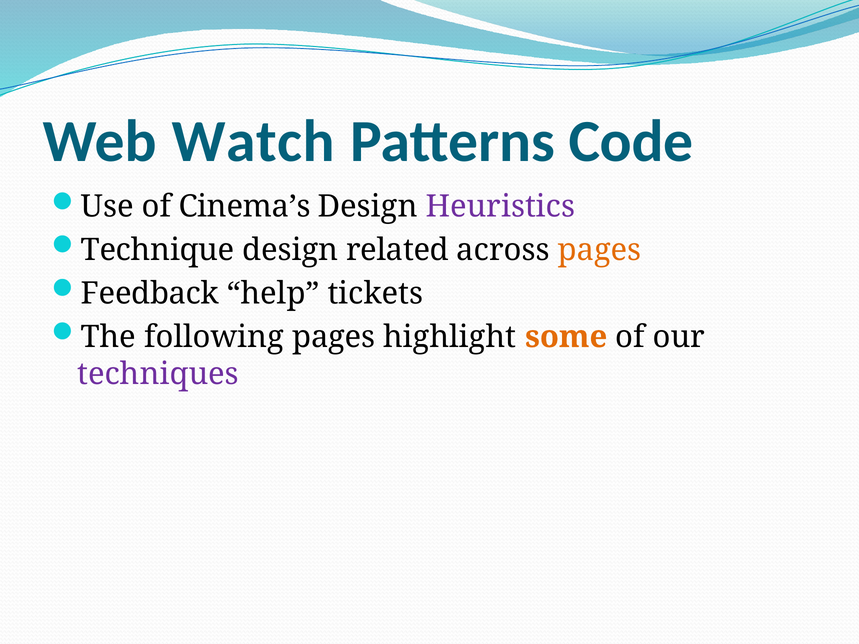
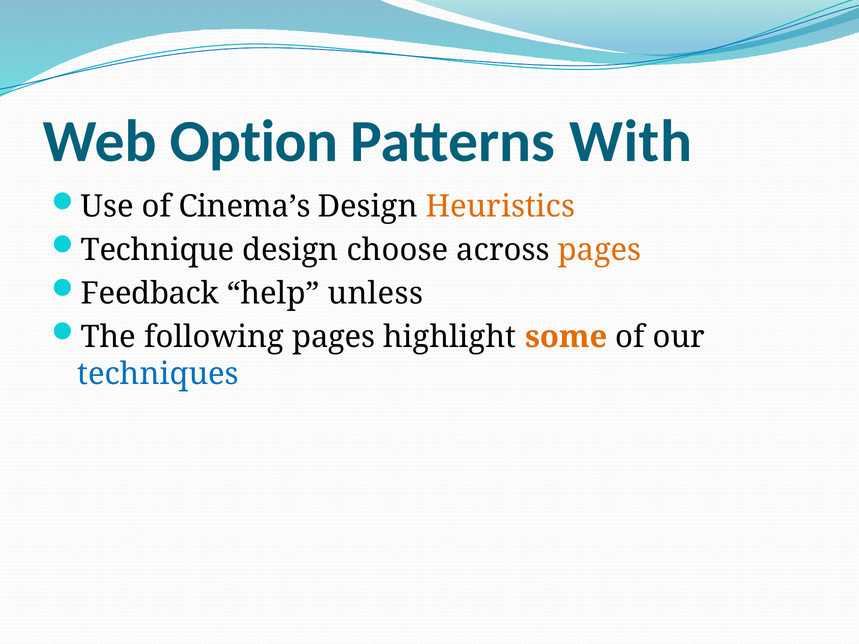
Watch: Watch -> Option (254, 142)
Code: Code -> With (631, 142)
Heuristics colour: purple -> orange (500, 207)
related: related -> choose (397, 250)
tickets: tickets -> unless (375, 294)
techniques colour: purple -> blue (158, 374)
